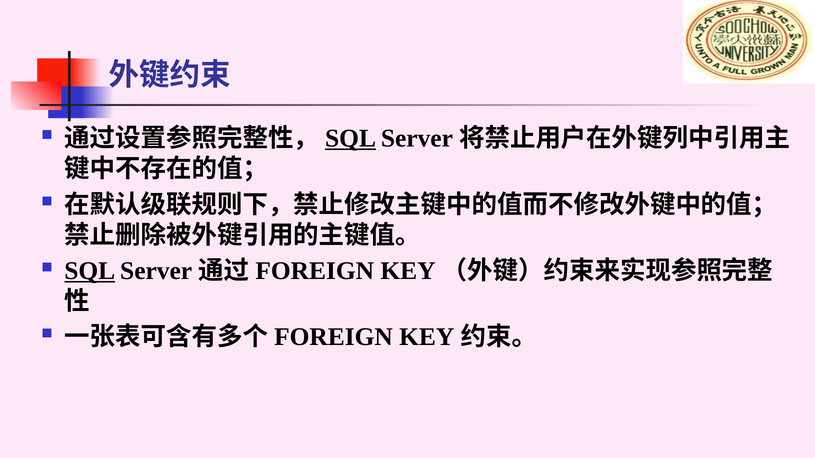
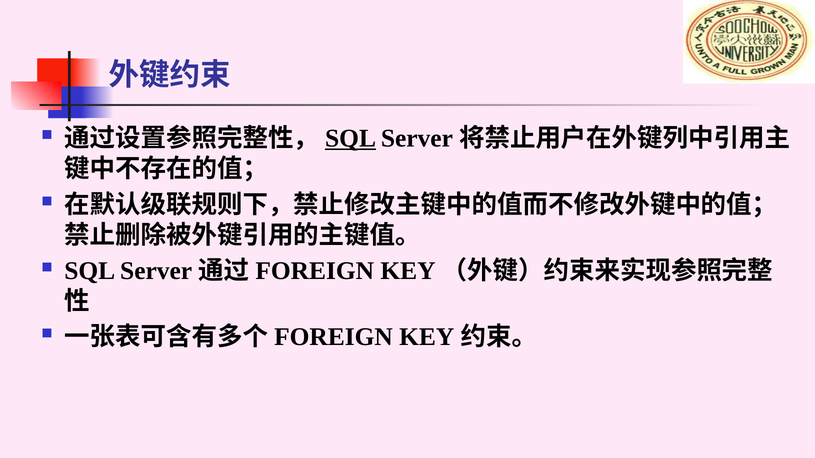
SQL underline: present -> none (90, 271)
